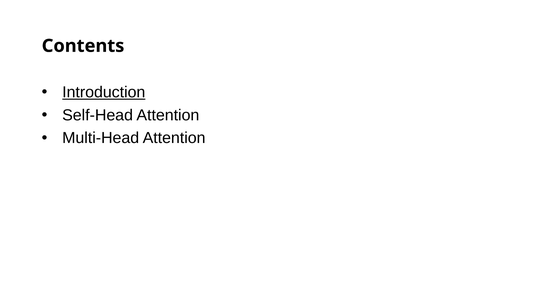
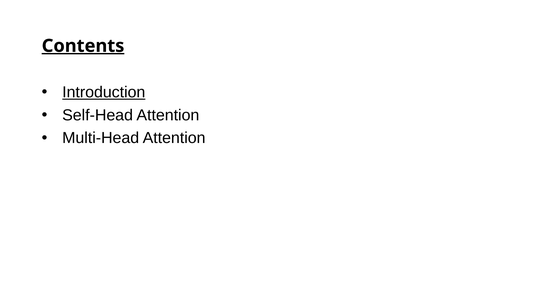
Contents underline: none -> present (83, 46)
